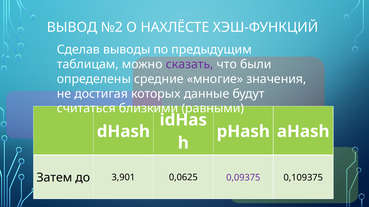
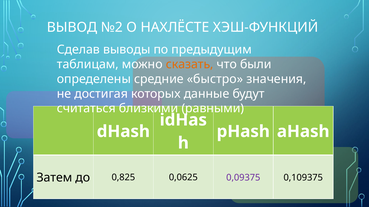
сказать colour: purple -> orange (190, 64)
многие: многие -> быстро (215, 79)
3,901: 3,901 -> 0,825 (123, 178)
